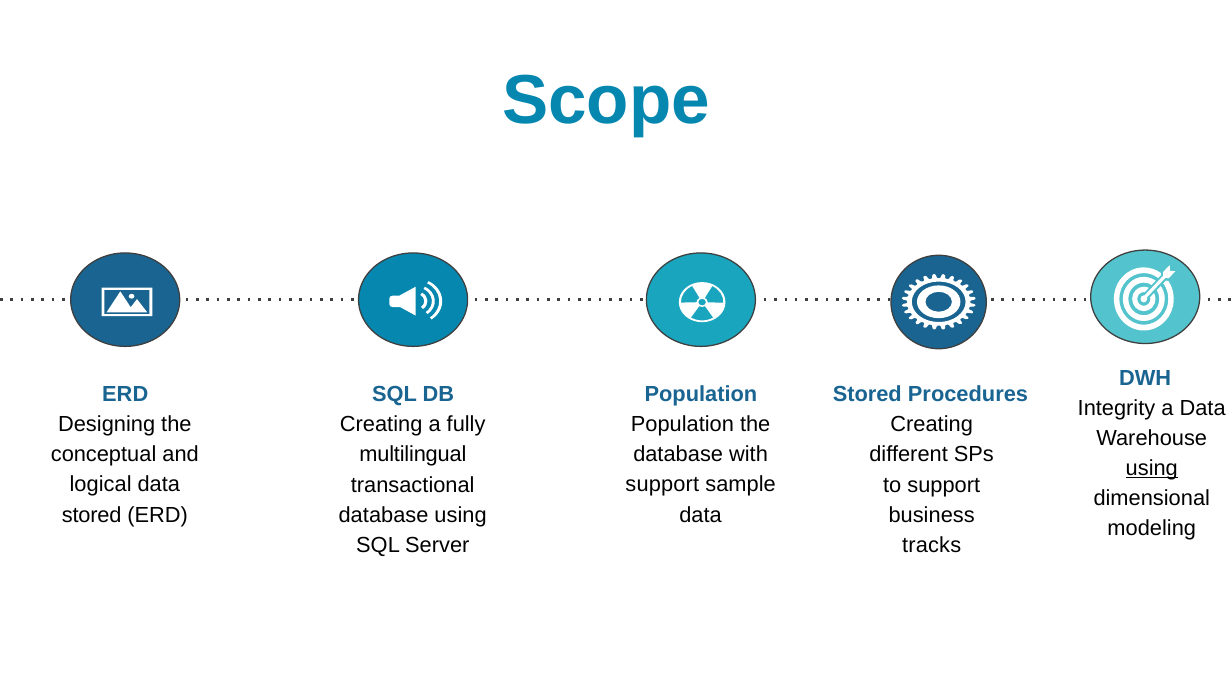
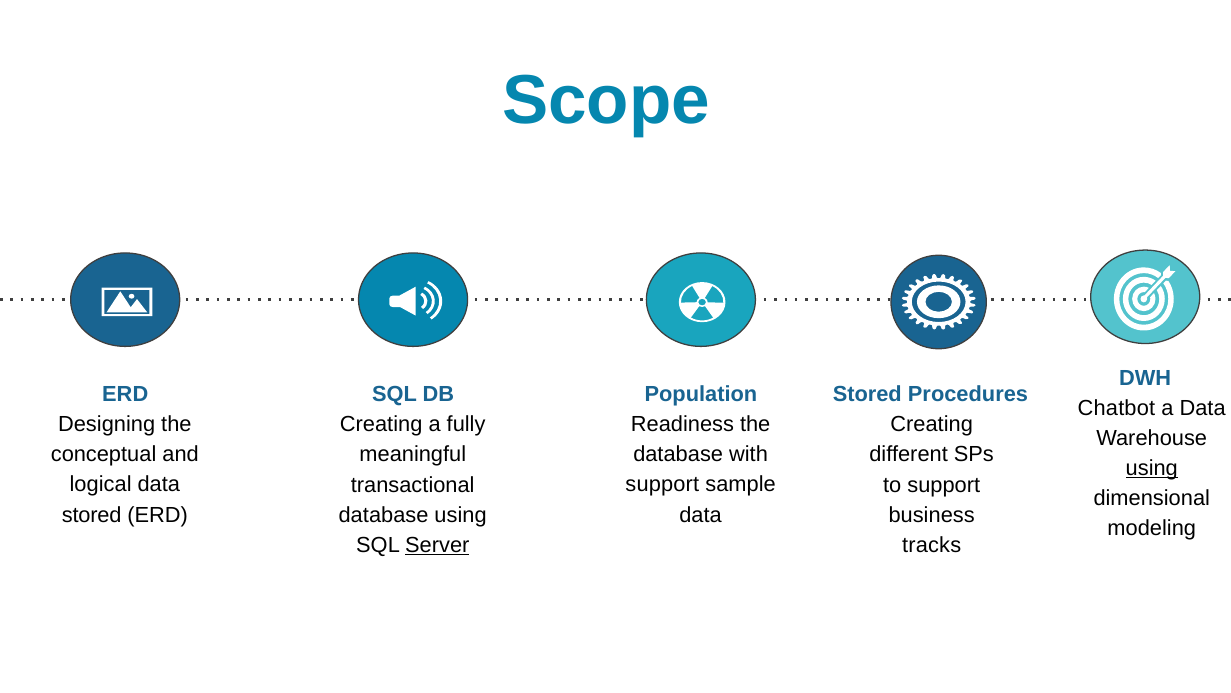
Integrity: Integrity -> Chatbot (1116, 408)
Population: Population -> Readiness (682, 424)
multilingual: multilingual -> meaningful (413, 454)
Server underline: none -> present (437, 545)
